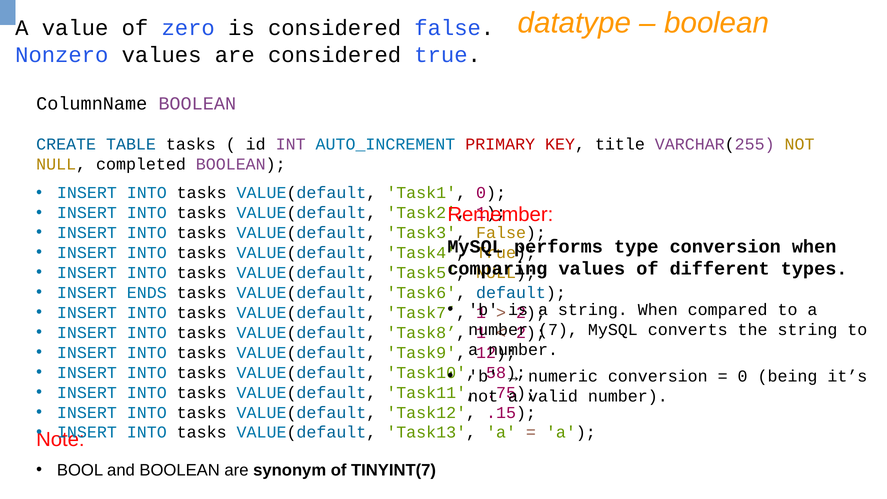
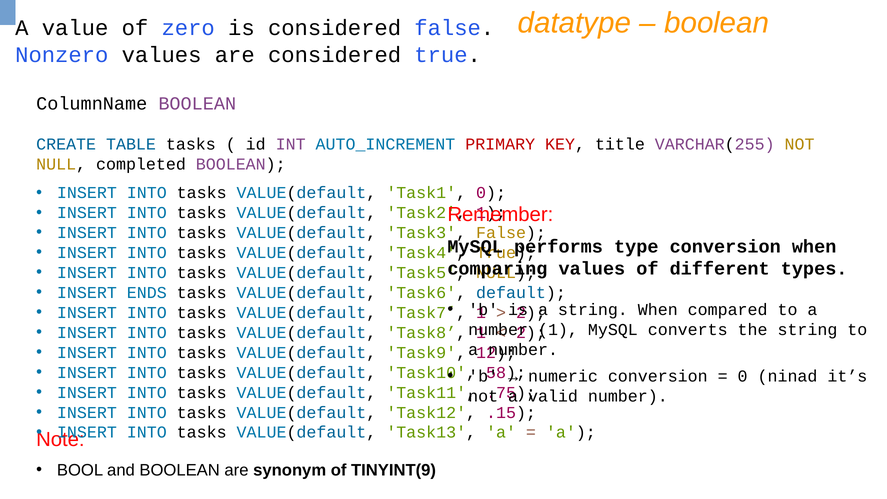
7: 7 -> 1 (558, 330)
being: being -> ninad (788, 376)
TINYINT(7: TINYINT(7 -> TINYINT(9 (394, 470)
